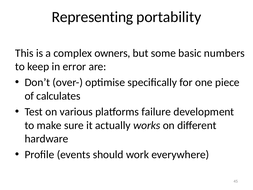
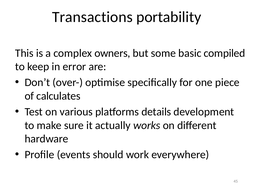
Representing: Representing -> Transactions (92, 17)
numbers: numbers -> compiled (224, 53)
failure: failure -> details (156, 112)
